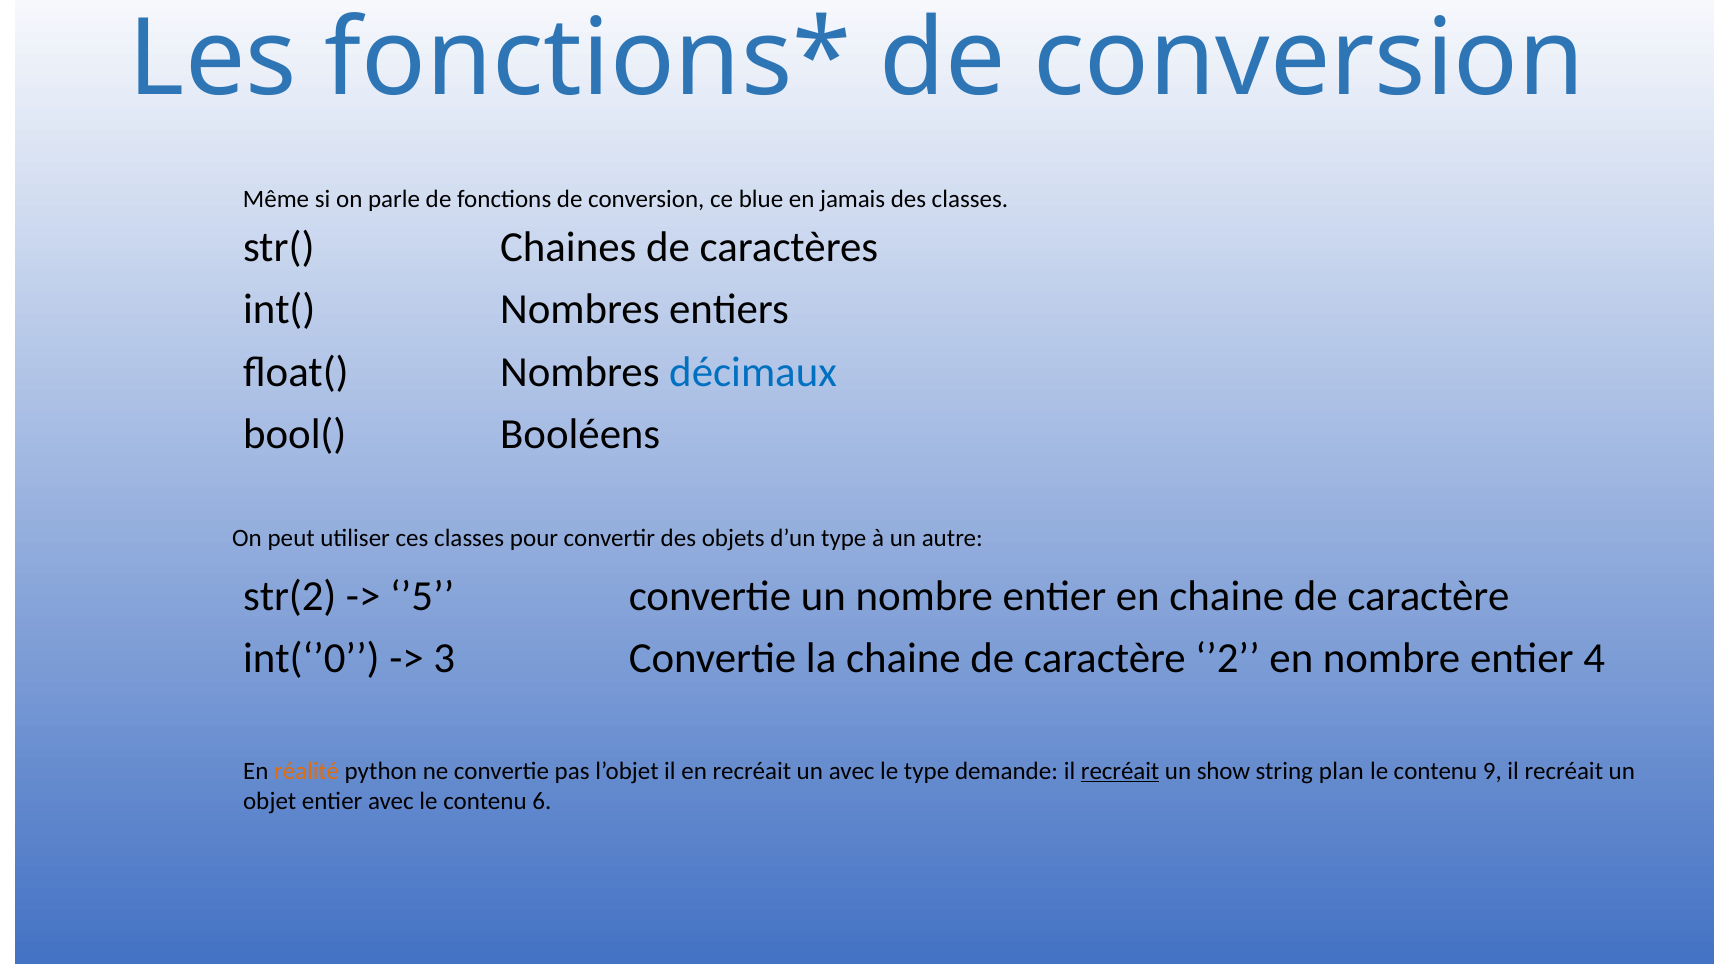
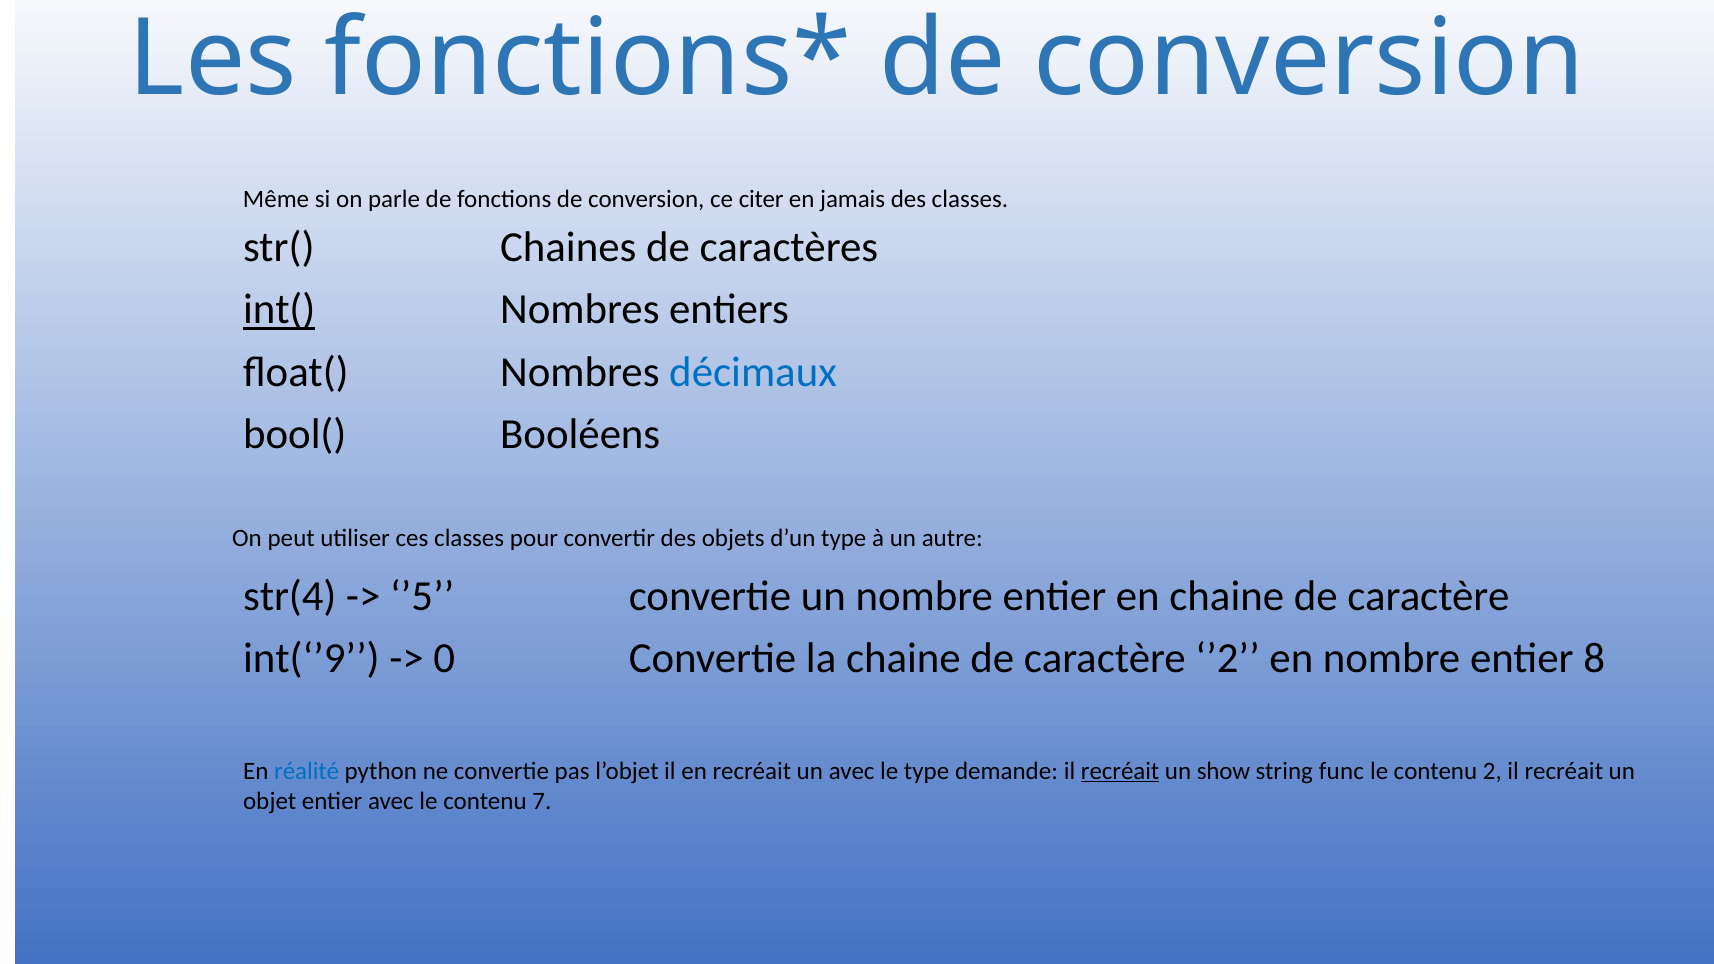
blue: blue -> citer (761, 199)
int( underline: none -> present (279, 310)
str(2: str(2 -> str(4 (290, 596)
int(‘’0: int(‘’0 -> int(‘’9 (311, 659)
3: 3 -> 0 (444, 659)
4: 4 -> 8 (1594, 659)
réalité colour: orange -> blue (307, 771)
plan: plan -> func (1341, 771)
9: 9 -> 2 (1492, 771)
6: 6 -> 7 (542, 801)
